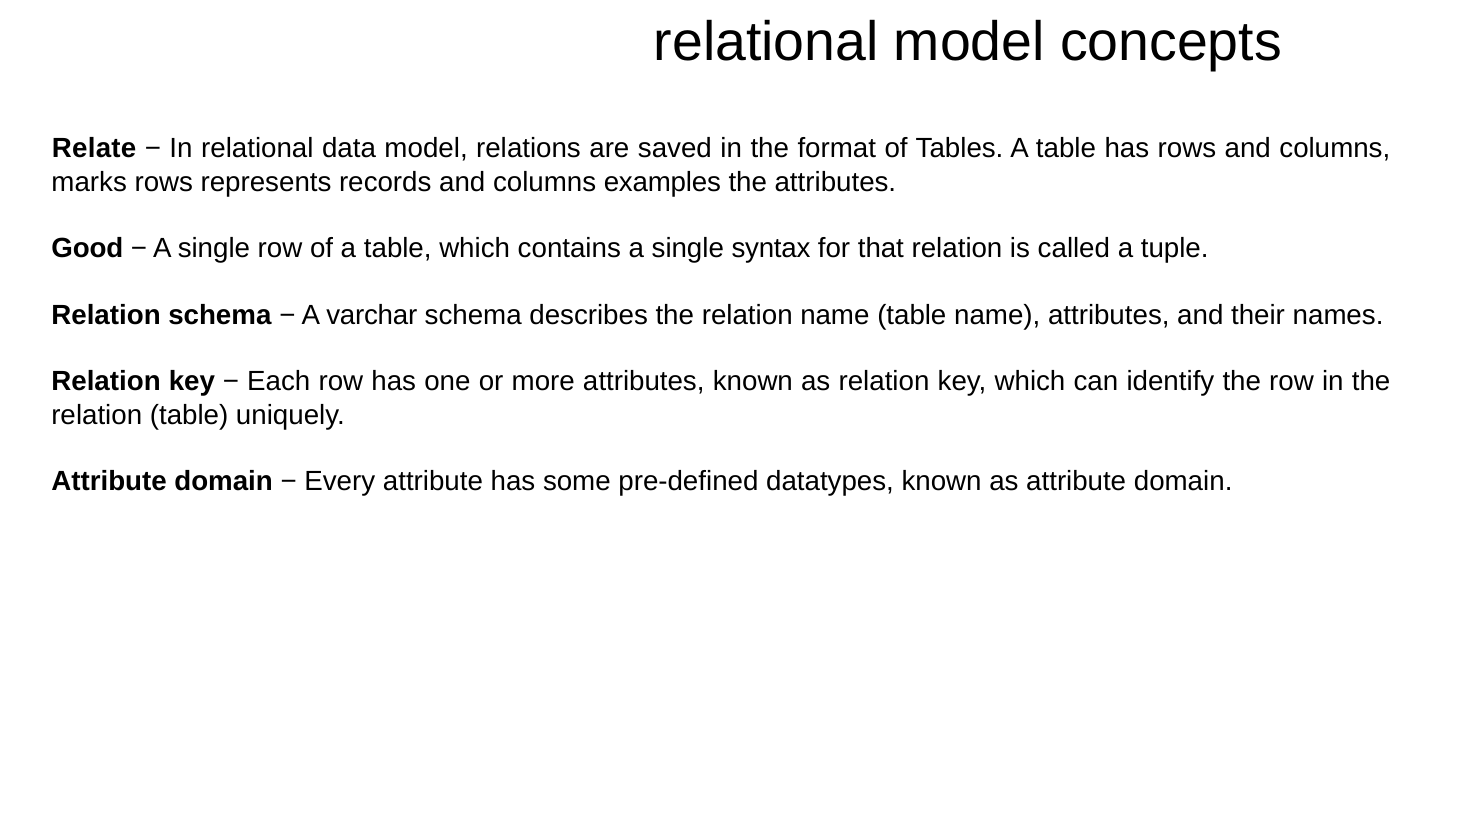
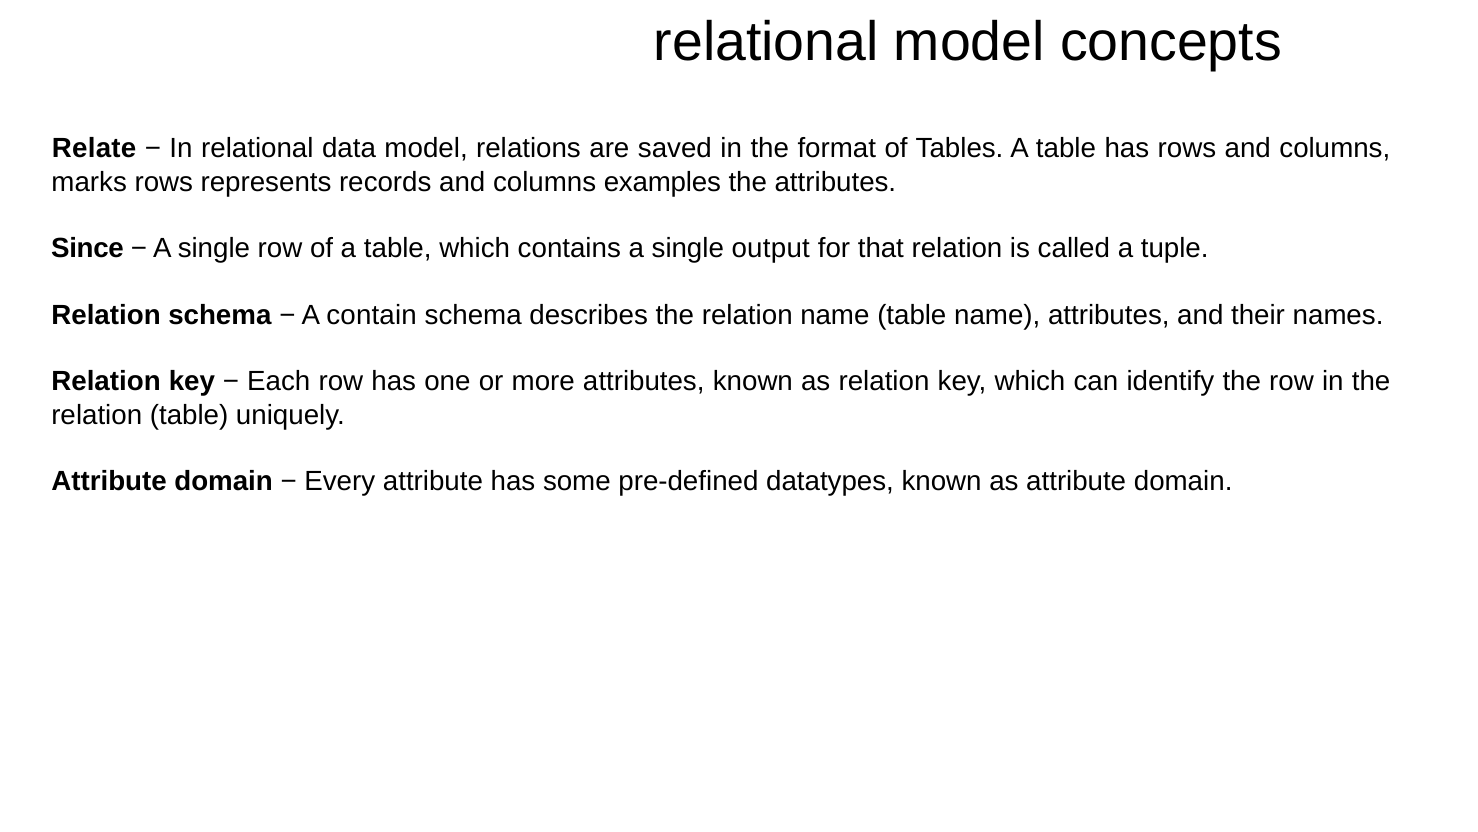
Good: Good -> Since (87, 248)
syntax: syntax -> output (771, 248)
varchar: varchar -> contain (372, 315)
